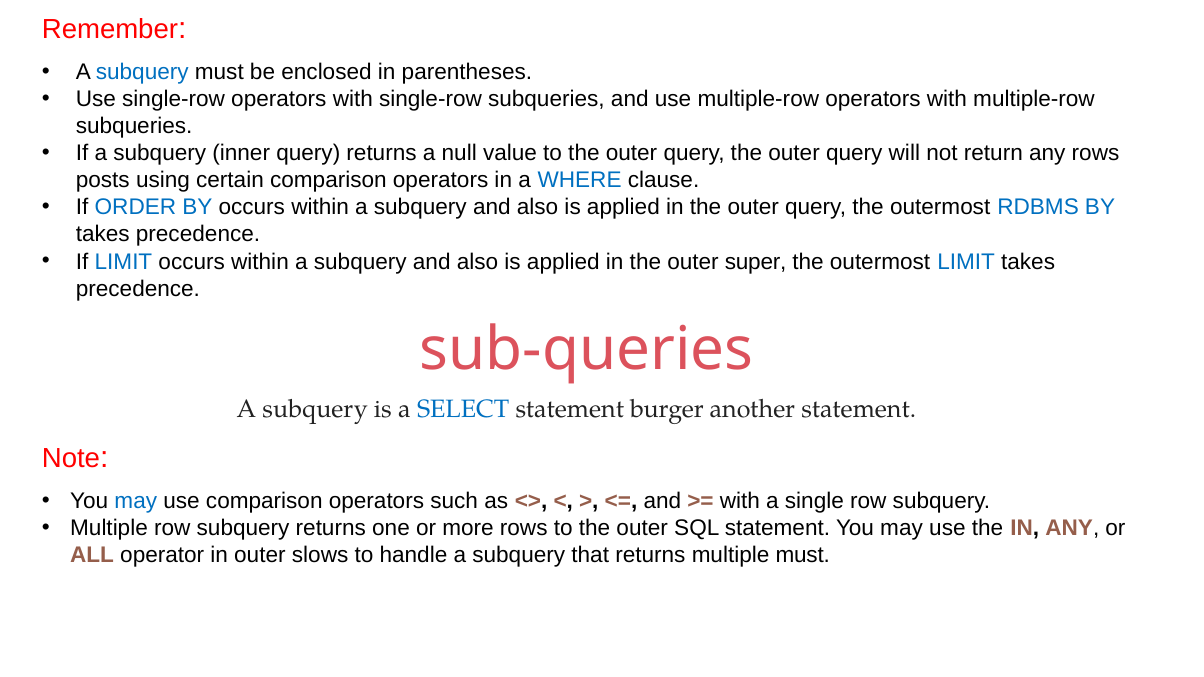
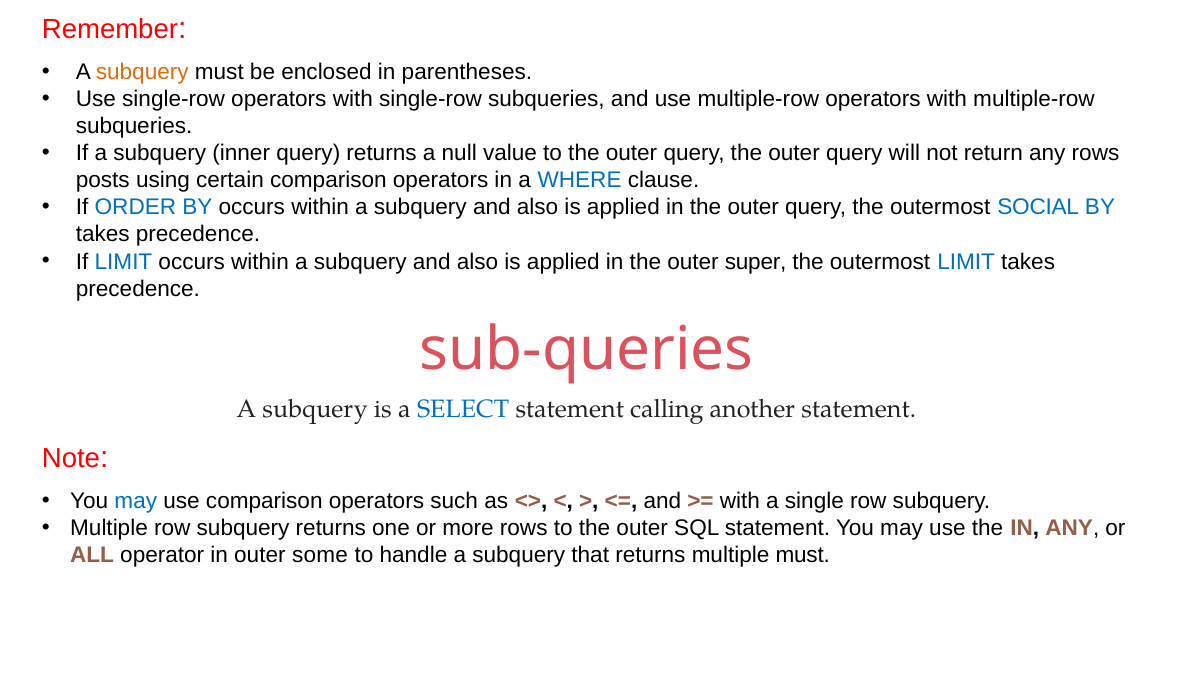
subquery colour: blue -> orange (142, 72)
RDBMS: RDBMS -> SOCIAL (1038, 208)
burger: burger -> calling (667, 410)
slows: slows -> some (320, 555)
